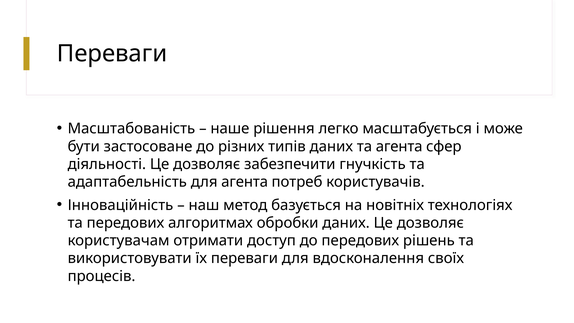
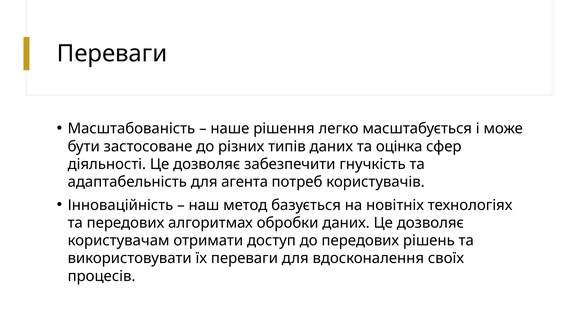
та агента: агента -> оцінка (399, 146)
